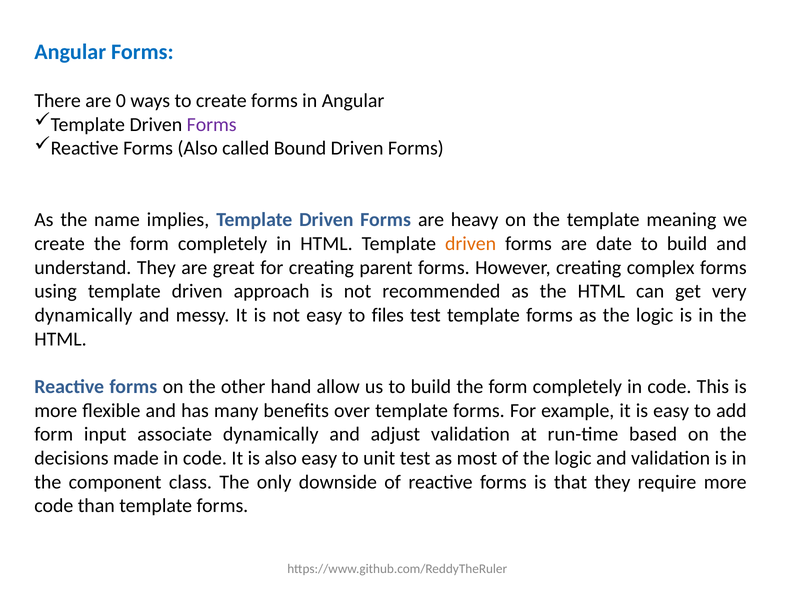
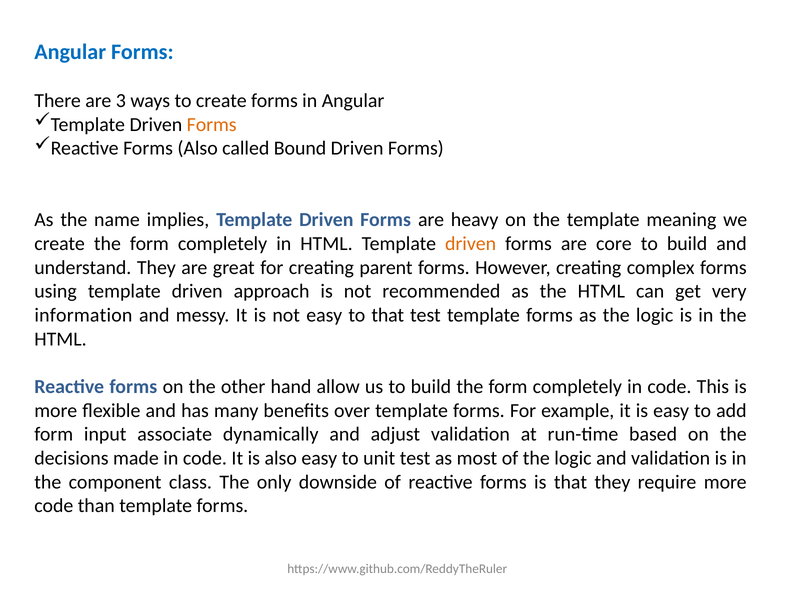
0: 0 -> 3 (121, 101)
Forms colour: purple -> orange (212, 125)
date: date -> core (614, 244)
dynamically: dynamically -> information (83, 315)
to files: files -> that (388, 315)
